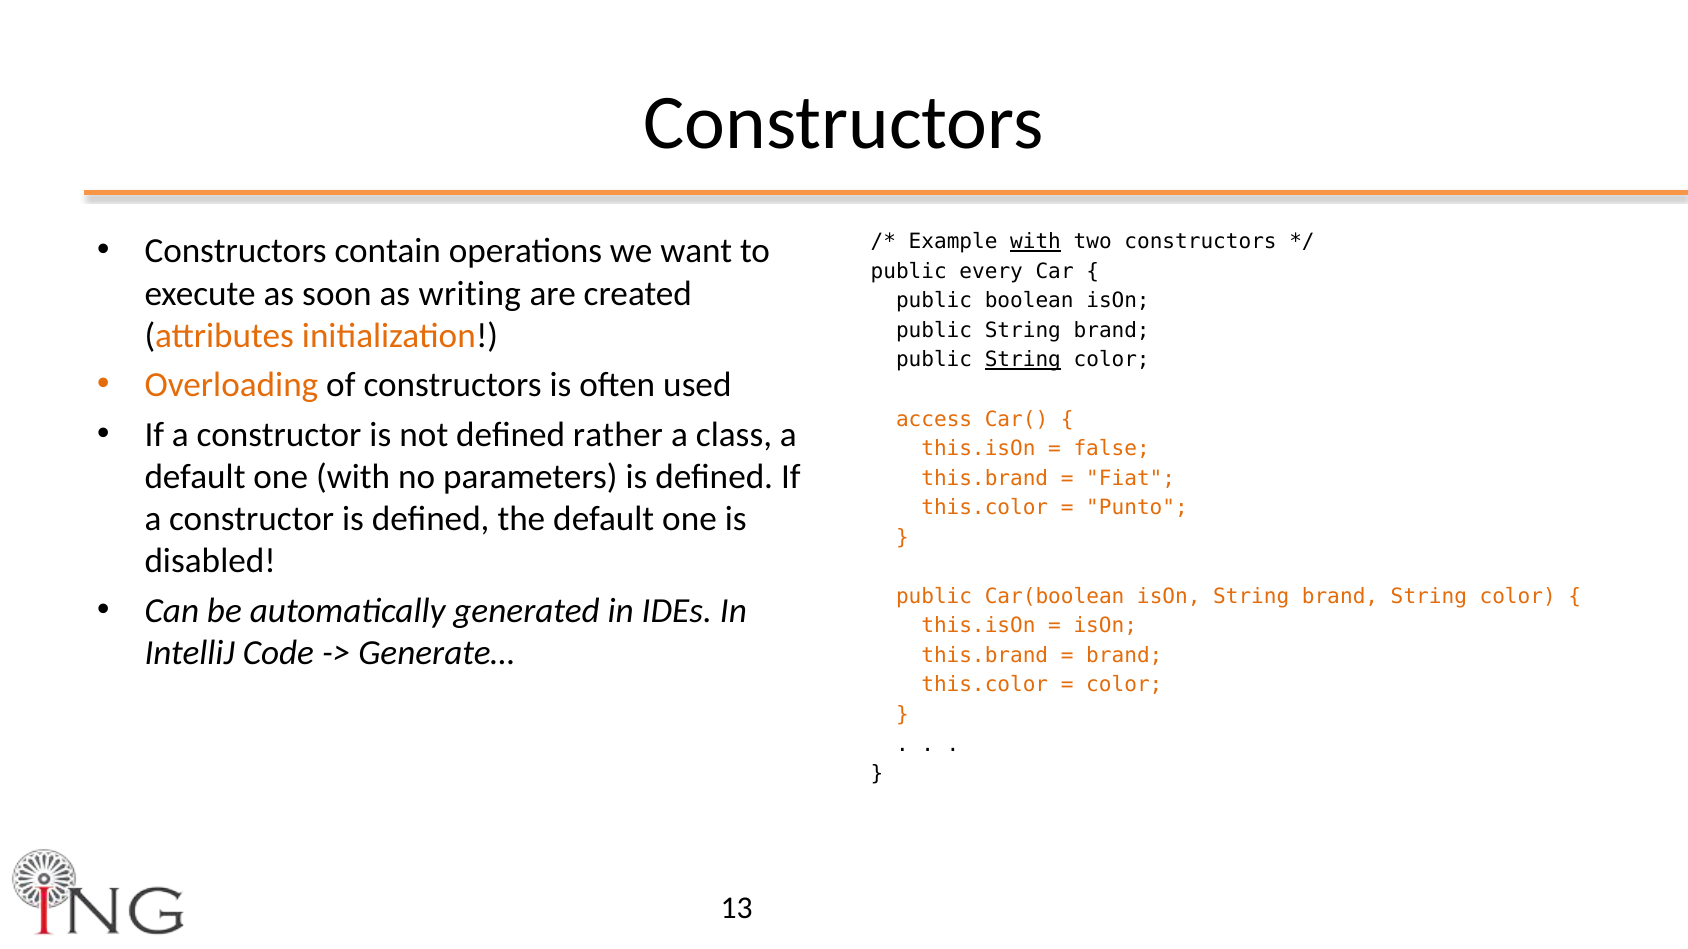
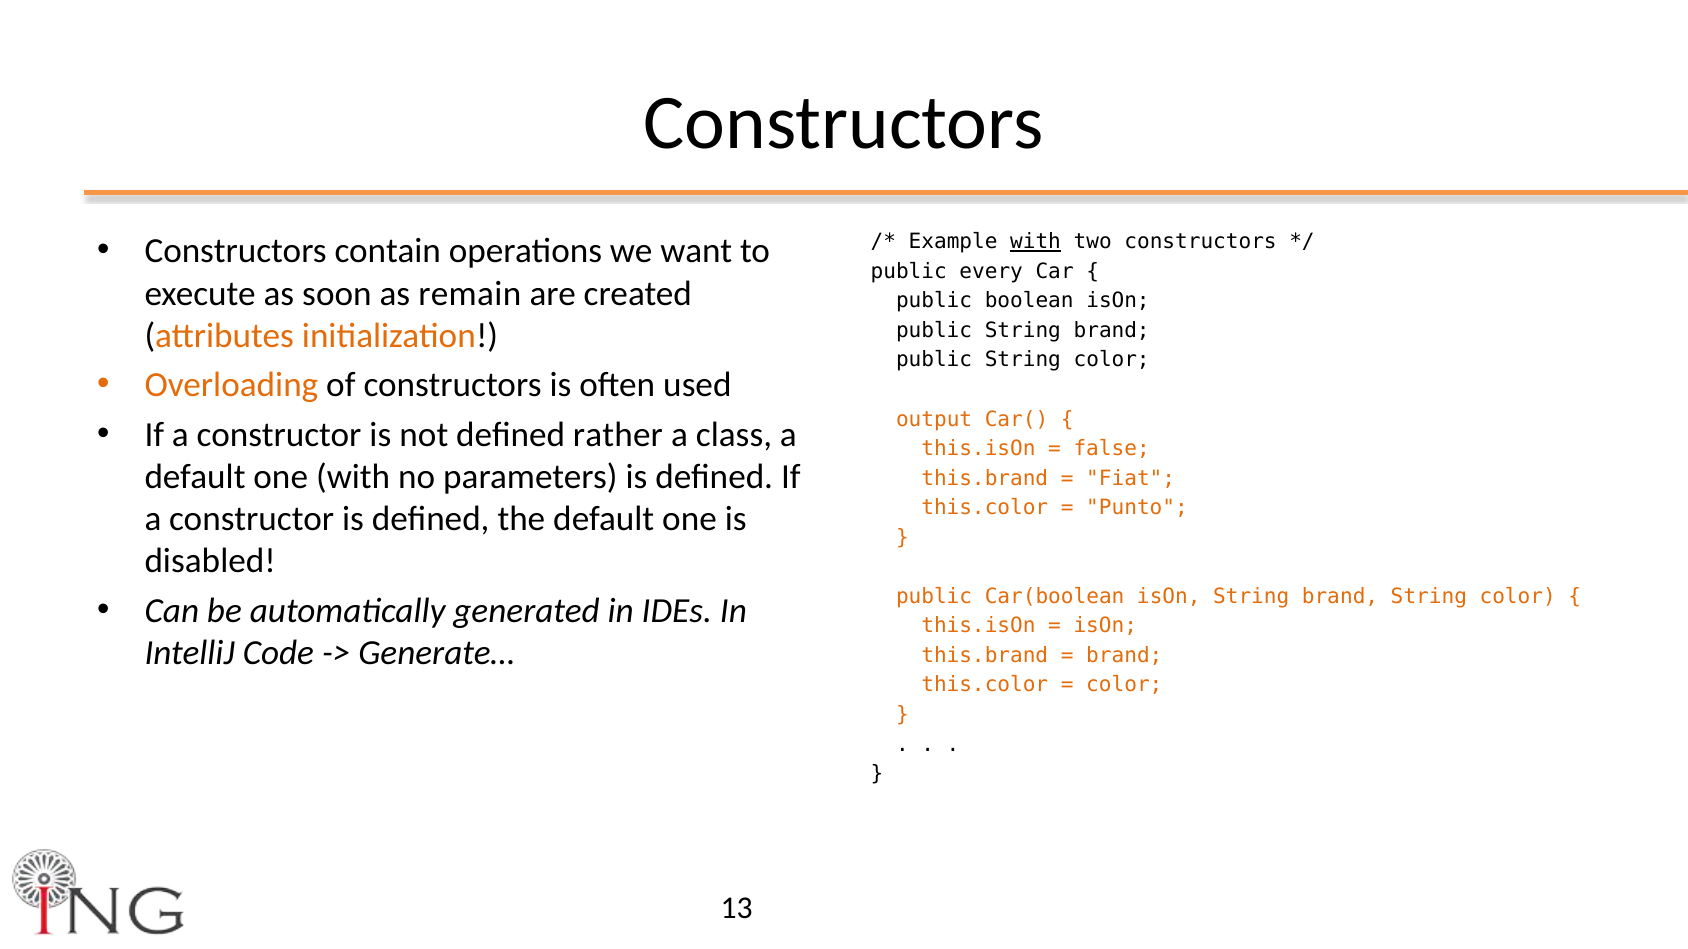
writing: writing -> remain (470, 294)
String underline: present -> none (1023, 360)
access: access -> output (934, 419)
